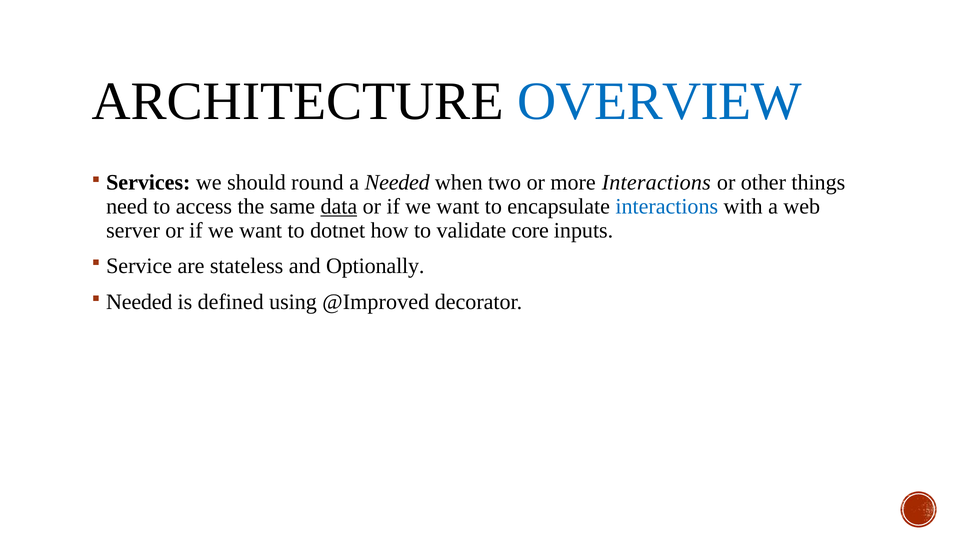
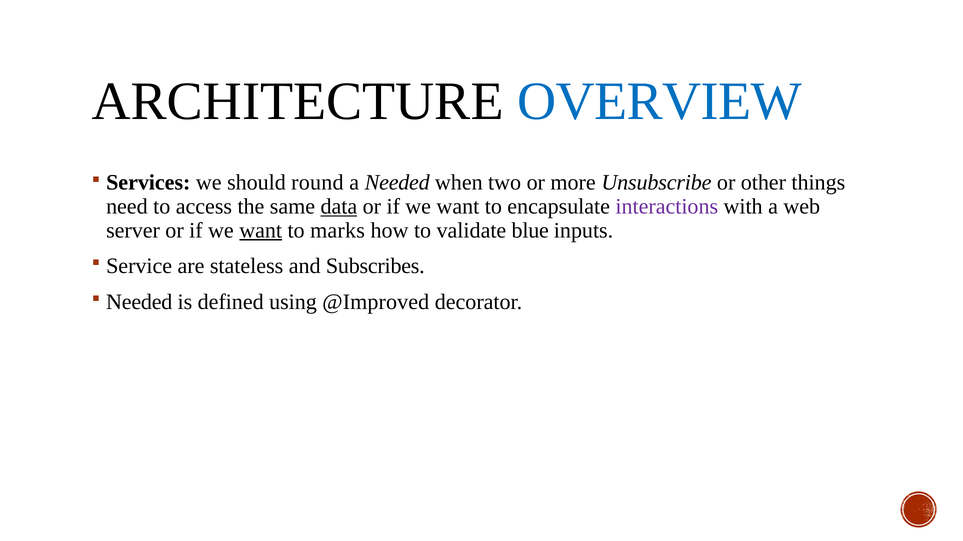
more Interactions: Interactions -> Unsubscribe (656, 183)
interactions colour: blue -> purple (667, 207)
want underline: none -> present (261, 231)
dotnet: dotnet -> marks (338, 231)
core: core -> blue (530, 231)
Optionally: Optionally -> Subscribes (375, 266)
